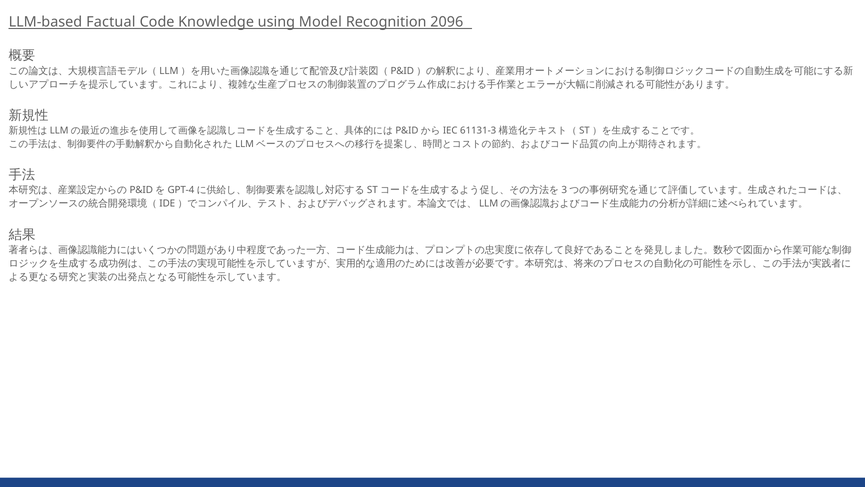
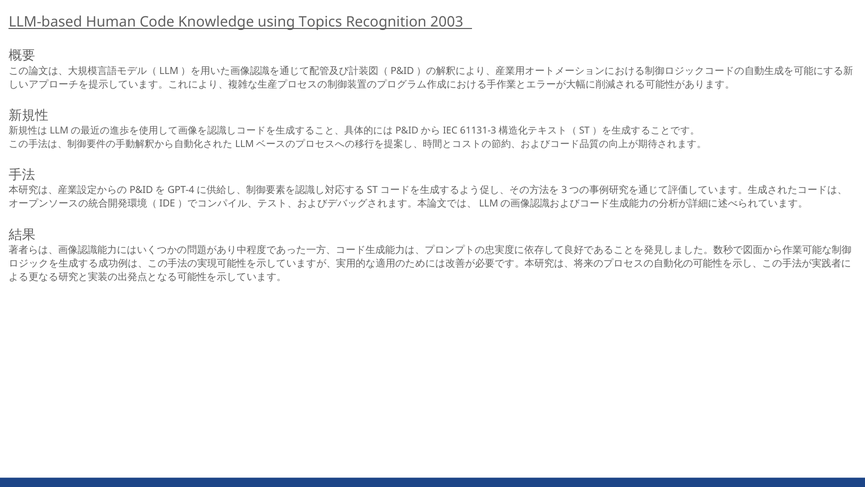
Factual: Factual -> Human (111, 22)
Model: Model -> Topics (320, 22)
2096: 2096 -> 2003 (447, 22)
